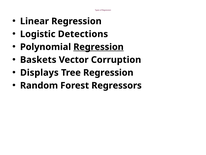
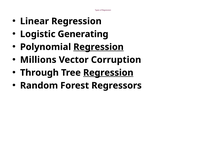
Detections: Detections -> Generating (83, 34)
Baskets: Baskets -> Millions (38, 60)
Displays: Displays -> Through (39, 72)
Regression underline: none -> present (108, 72)
